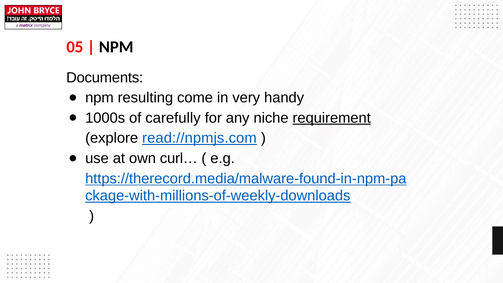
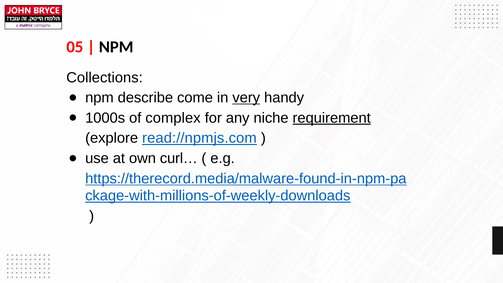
Documents: Documents -> Collections (105, 77)
resulting: resulting -> describe (145, 98)
very underline: none -> present (246, 98)
carefully: carefully -> complex (173, 118)
